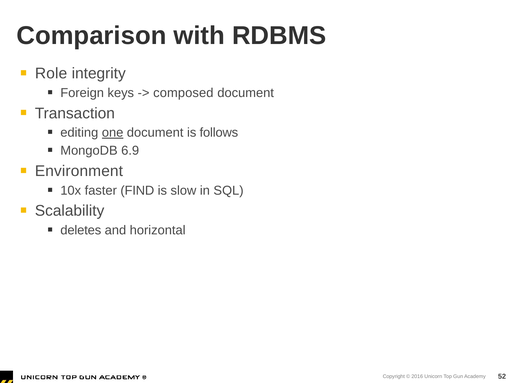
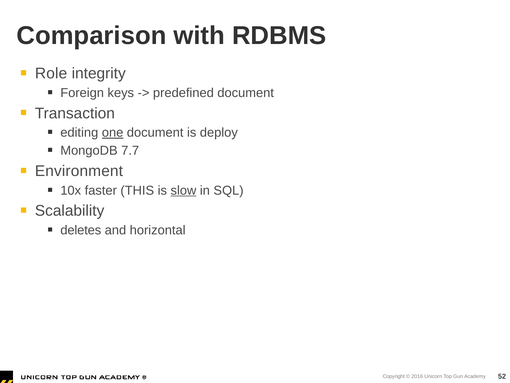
composed: composed -> predefined (183, 93)
follows: follows -> deploy (219, 133)
6.9: 6.9 -> 7.7 (130, 151)
FIND: FIND -> THIS (137, 190)
slow underline: none -> present (183, 190)
